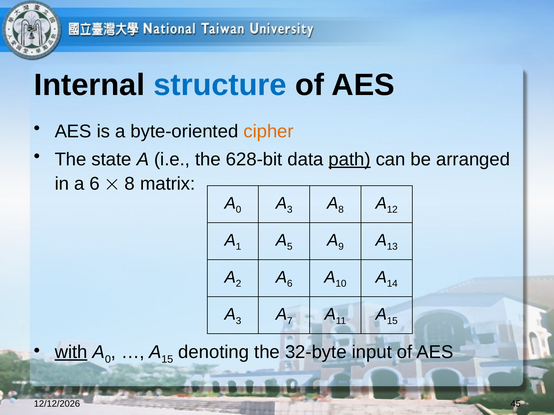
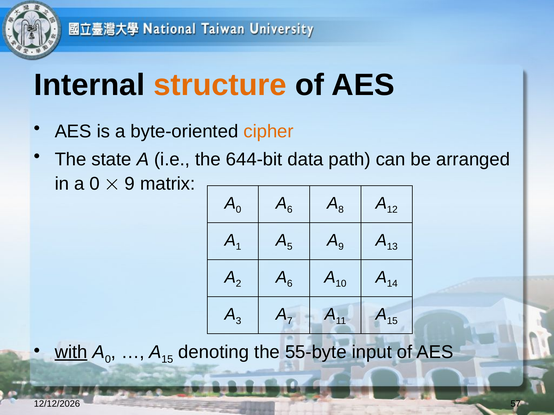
structure colour: blue -> orange (220, 85)
628-bit: 628-bit -> 644-bit (254, 160)
path underline: present -> none (350, 160)
in a 6: 6 -> 0 (95, 184)
8: 8 -> 9 (130, 184)
3: 3 -> 6 (290, 210)
32-byte: 32-byte -> 55-byte (316, 353)
45: 45 -> 57 (516, 404)
